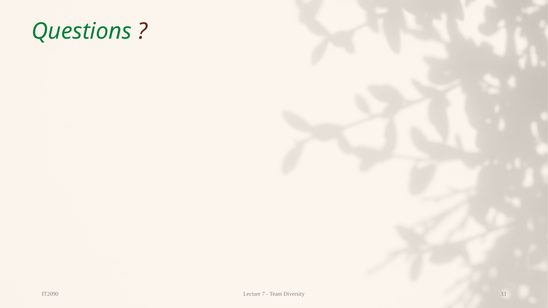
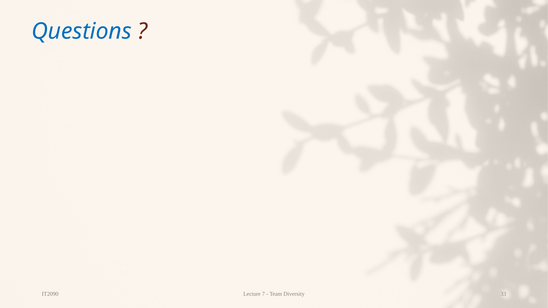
Questions colour: green -> blue (82, 31)
